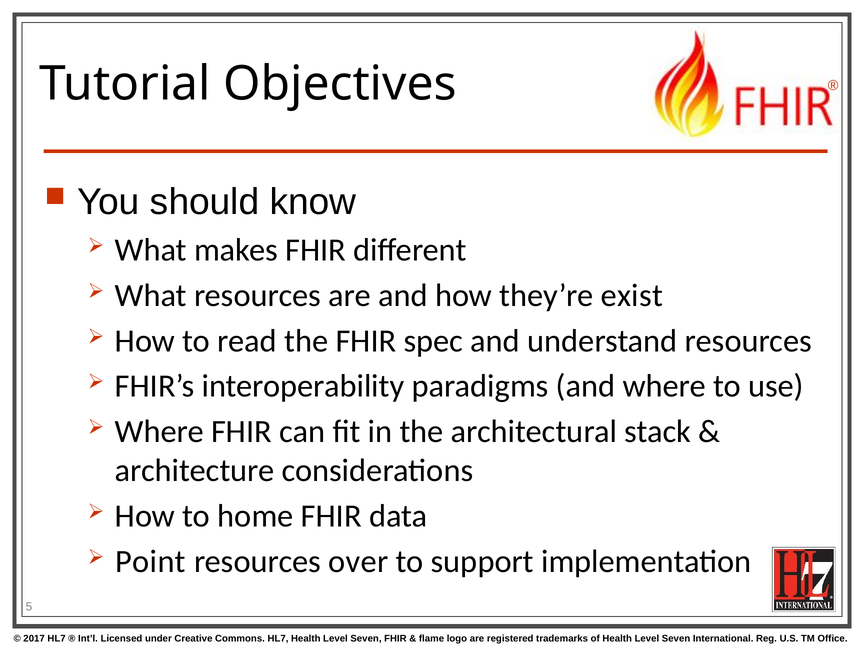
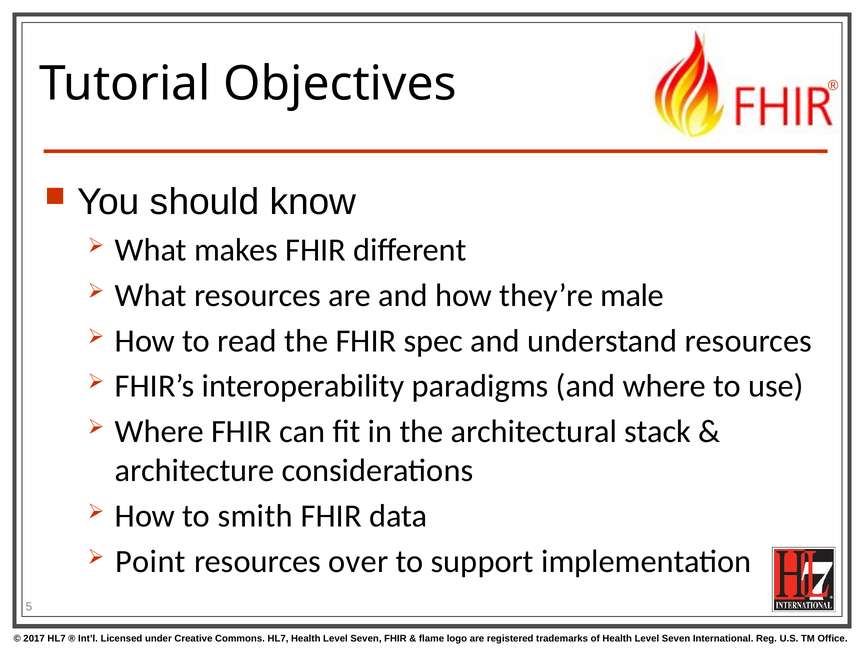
exist: exist -> male (632, 295)
home: home -> smith (255, 516)
